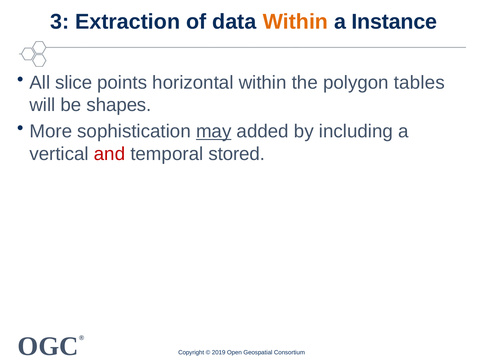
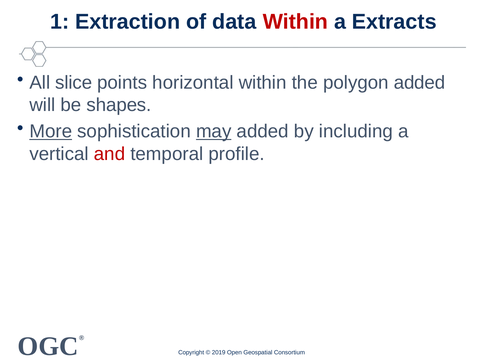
3: 3 -> 1 (60, 22)
Within colour: orange -> red (295, 22)
Instance: Instance -> Extracts (394, 22)
polygon tables: tables -> added (420, 83)
More underline: none -> present (51, 131)
stored: stored -> profile (237, 154)
